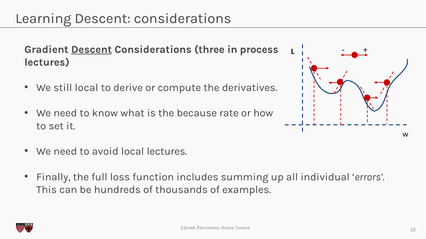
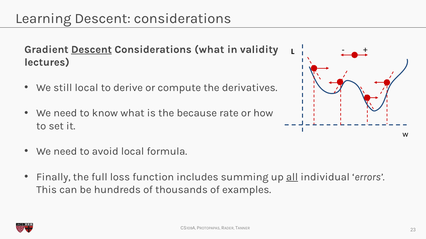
Considerations three: three -> what (209, 50)
process: process -> validity (259, 50)
local lectures: lectures -> formula (167, 152)
all underline: none -> present (292, 177)
